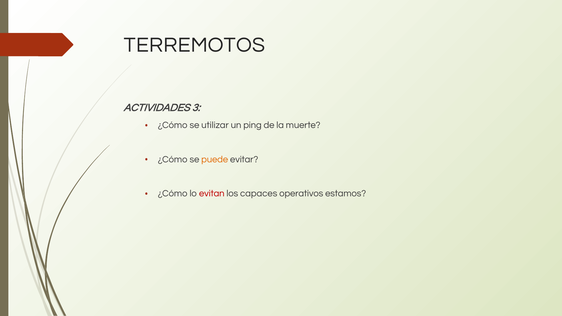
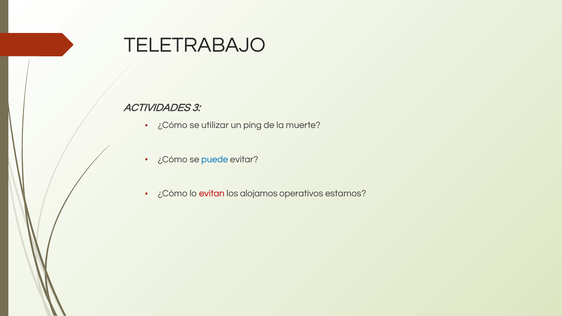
TERREMOTOS: TERREMOTOS -> TELETRABAJO (195, 45)
puede colour: orange -> blue (215, 159)
capaces: capaces -> alojamos (259, 194)
